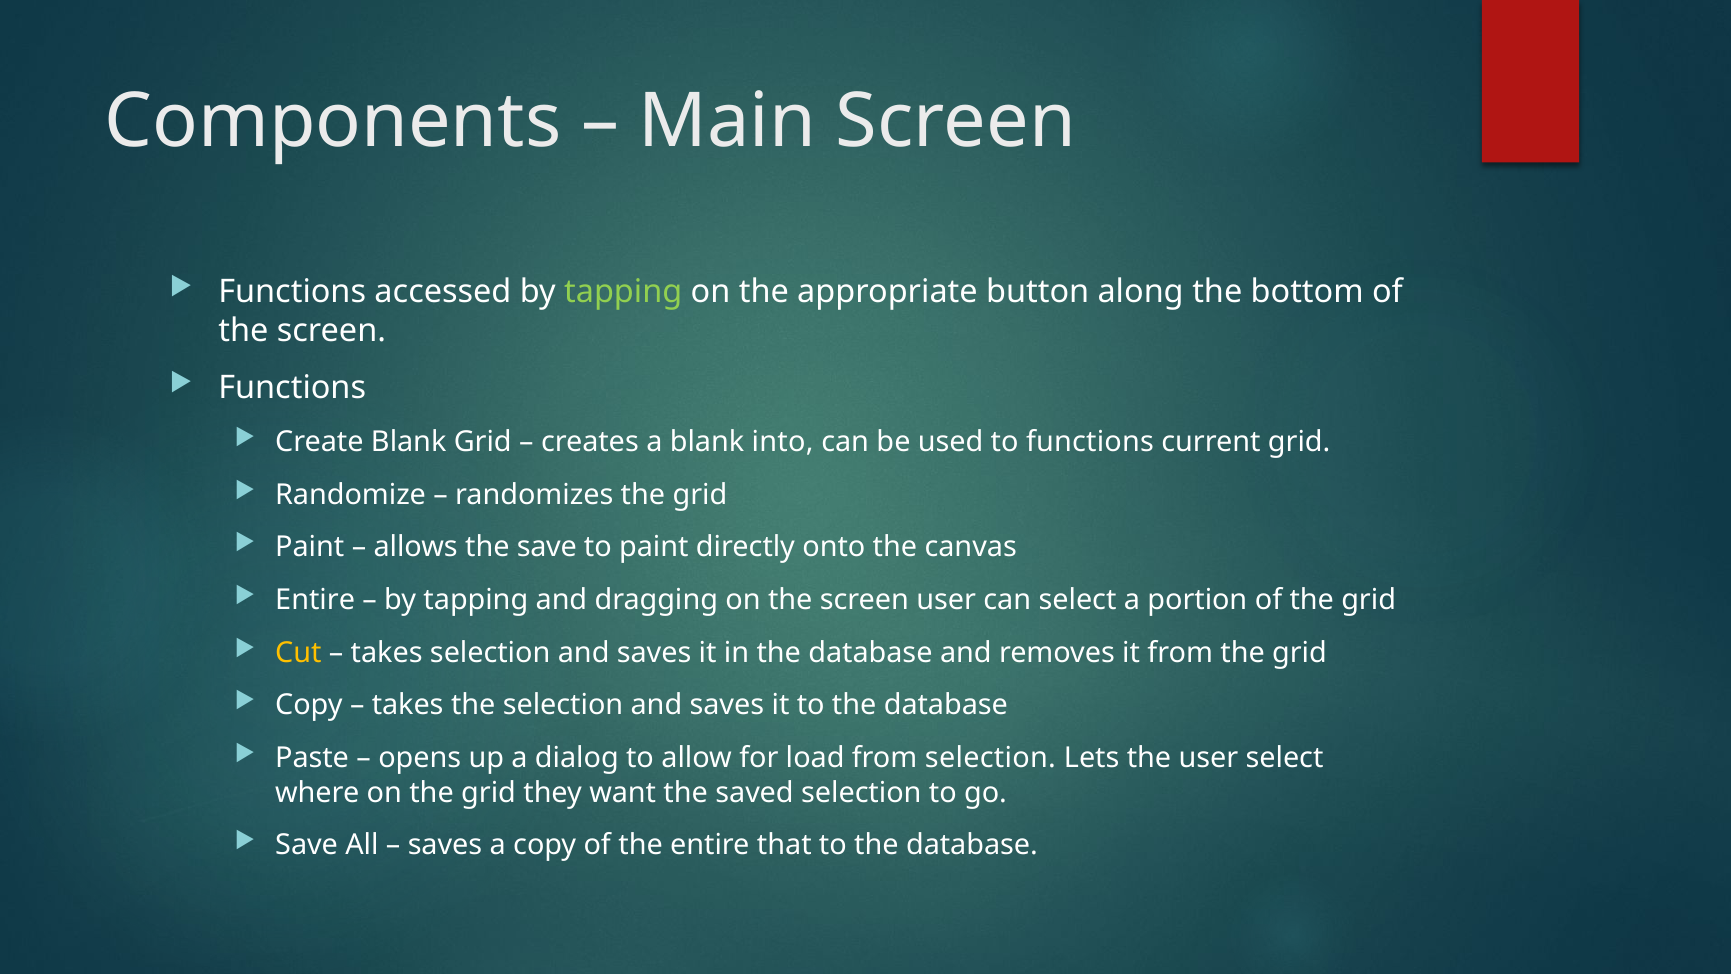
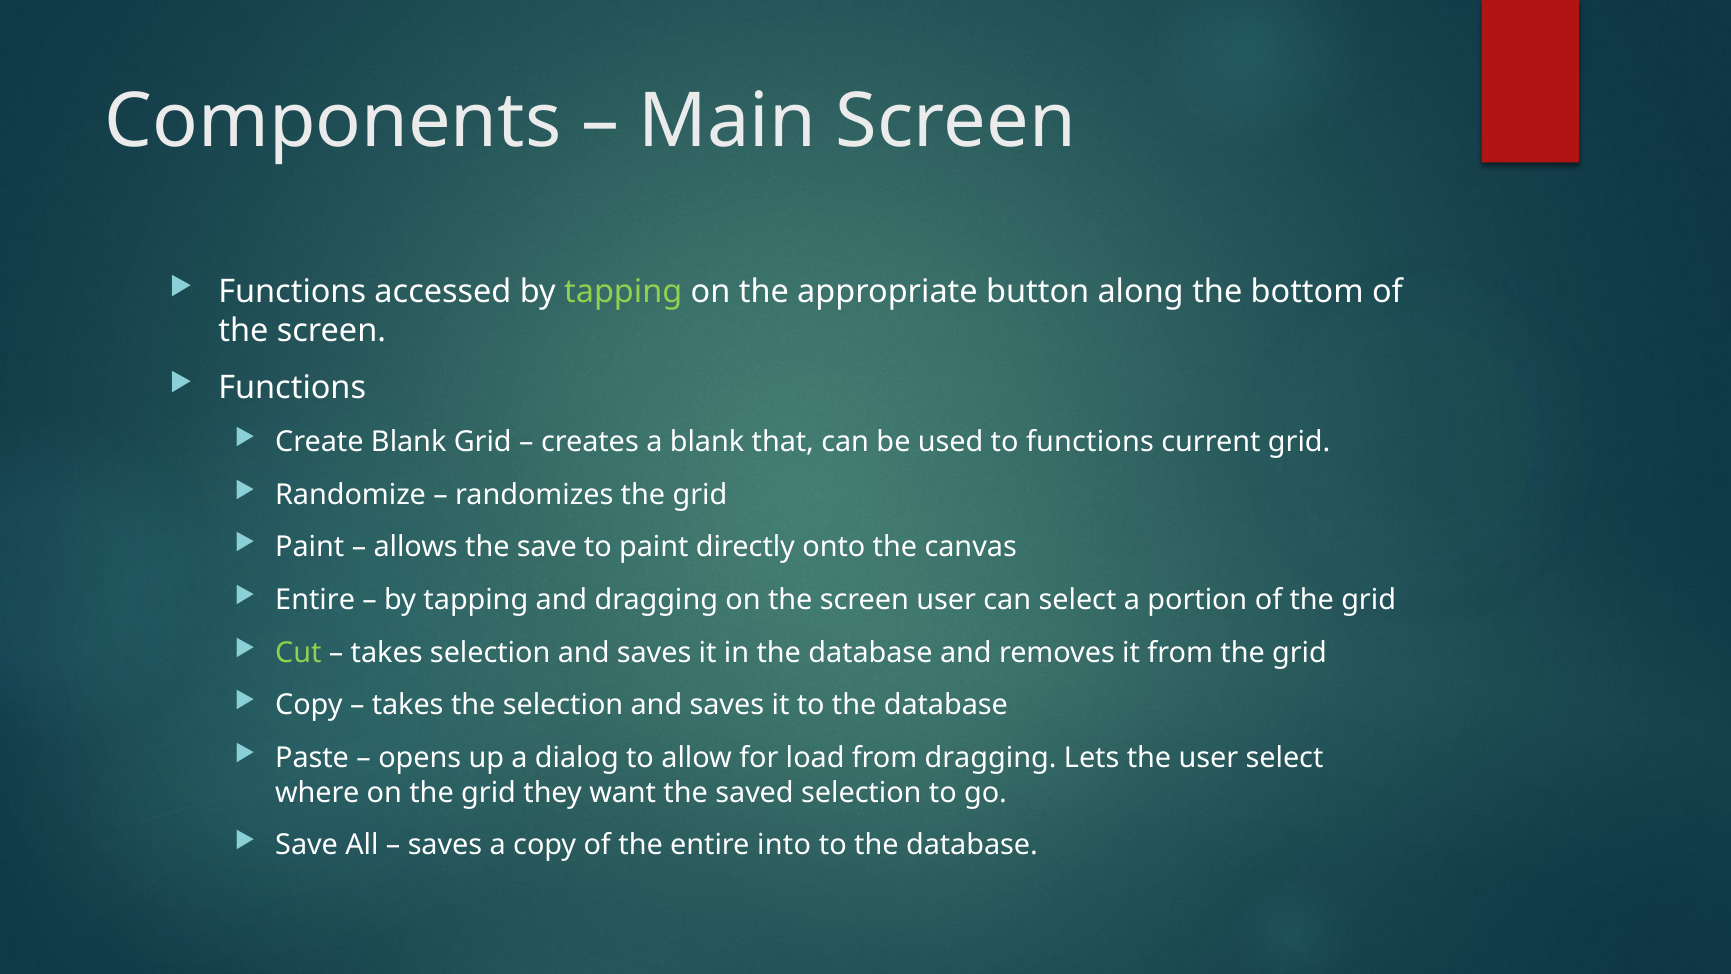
into: into -> that (783, 442)
Cut colour: yellow -> light green (298, 652)
from selection: selection -> dragging (991, 758)
that: that -> into (784, 845)
